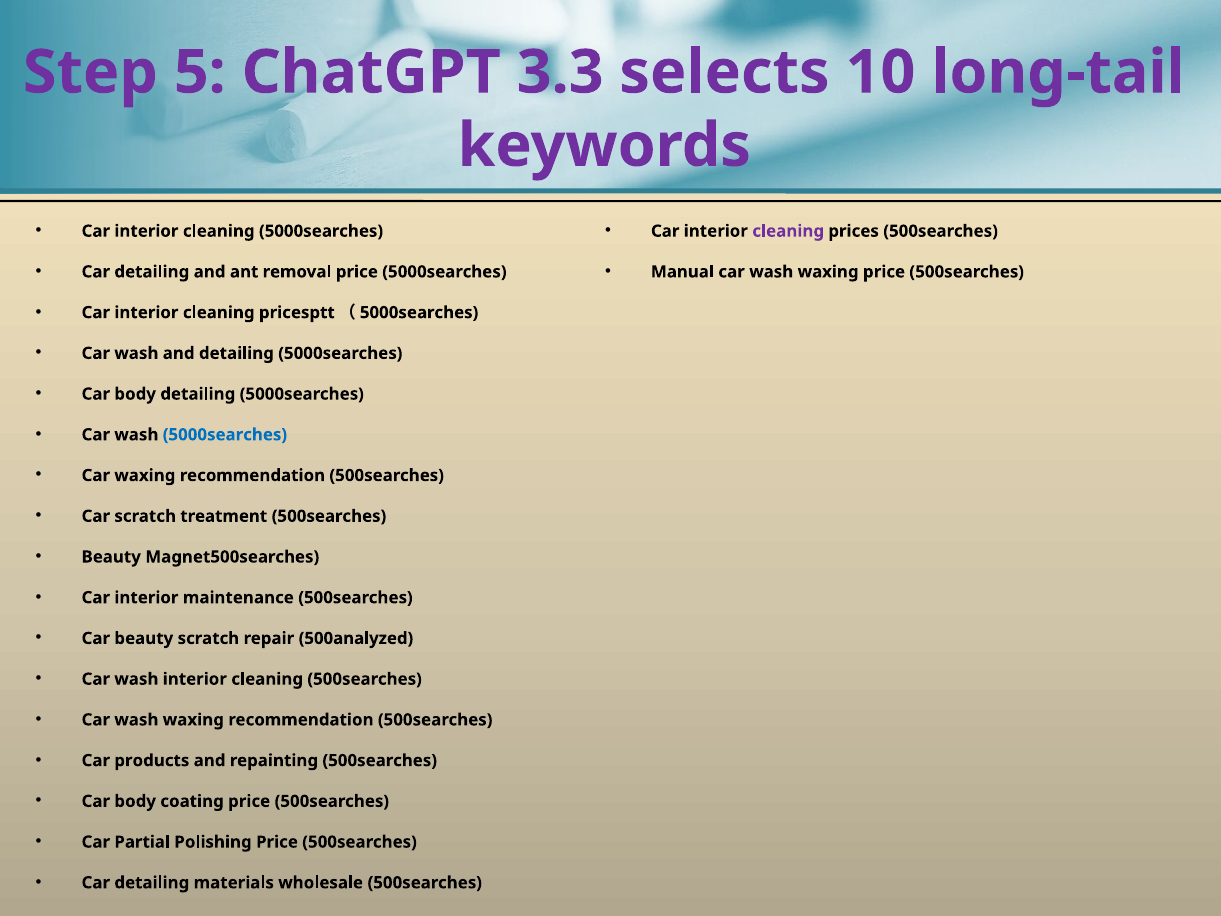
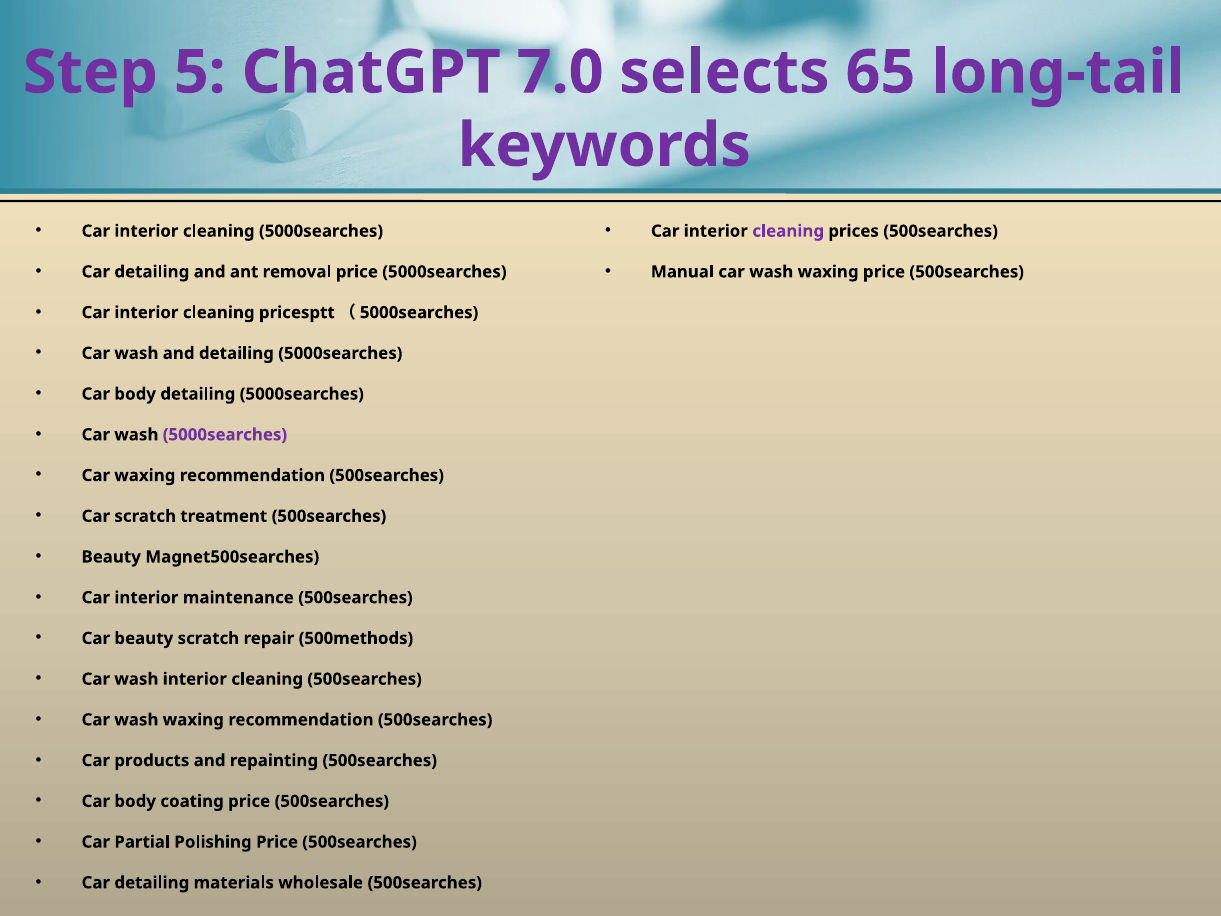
3.3: 3.3 -> 7.0 (560, 72)
10: 10 -> 65 (880, 72)
5000searches colour: blue -> purple (225, 435)
500analyzed: 500analyzed -> 500methods (356, 638)
